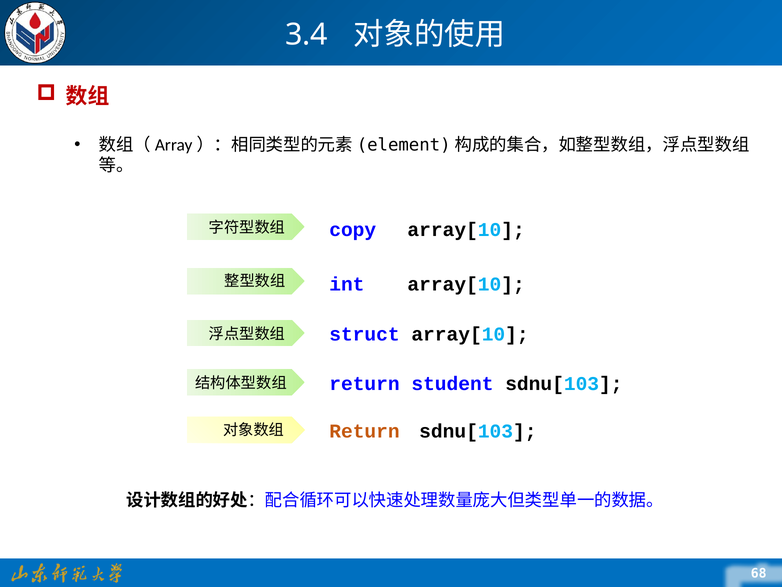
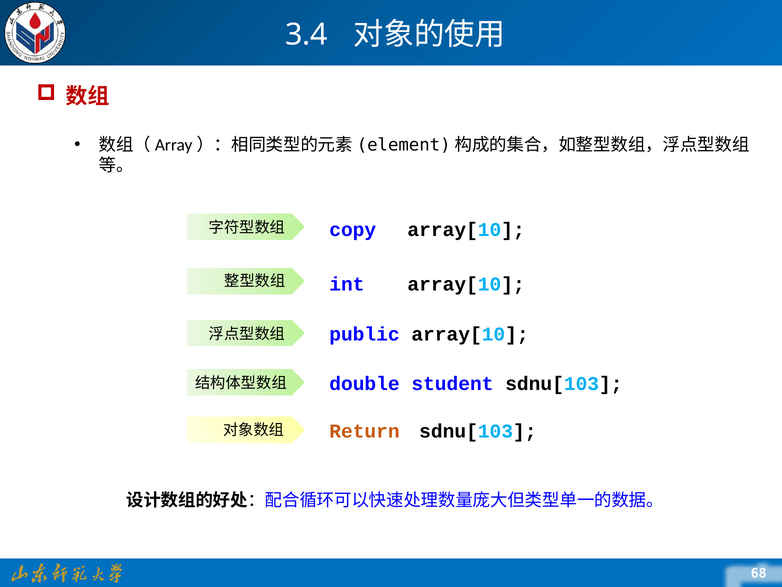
struct: struct -> public (364, 334)
return: return -> double (364, 383)
